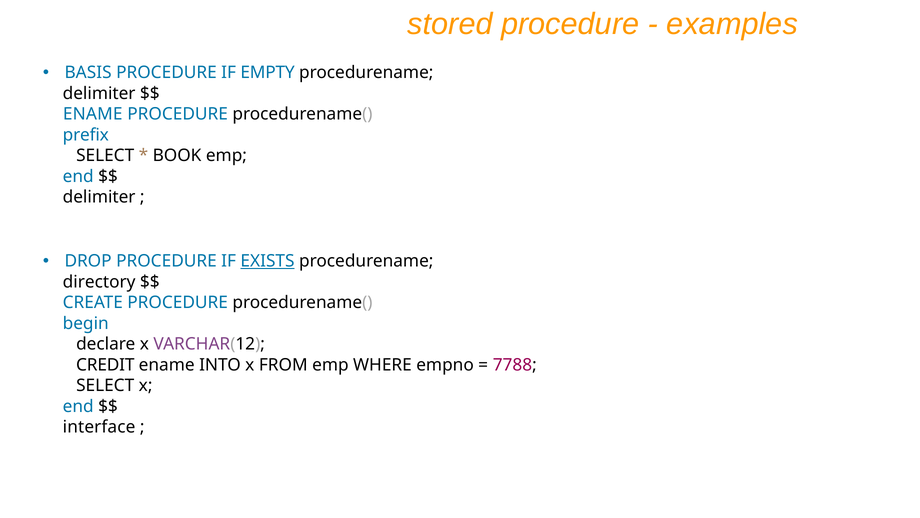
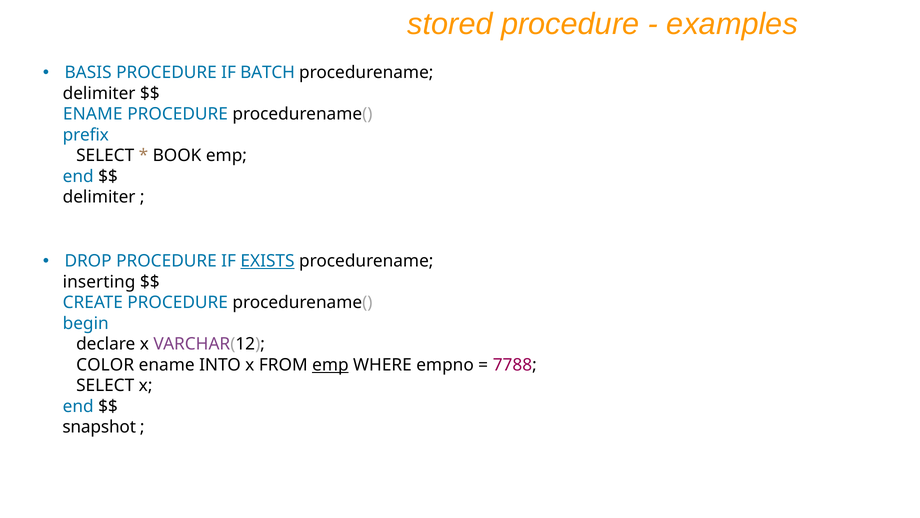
EMPTY: EMPTY -> BATCH (268, 73)
directory: directory -> inserting (99, 282)
CREDIT: CREDIT -> COLOR (105, 365)
emp underline: none -> present (330, 365)
interface: interface -> snapshot (99, 427)
